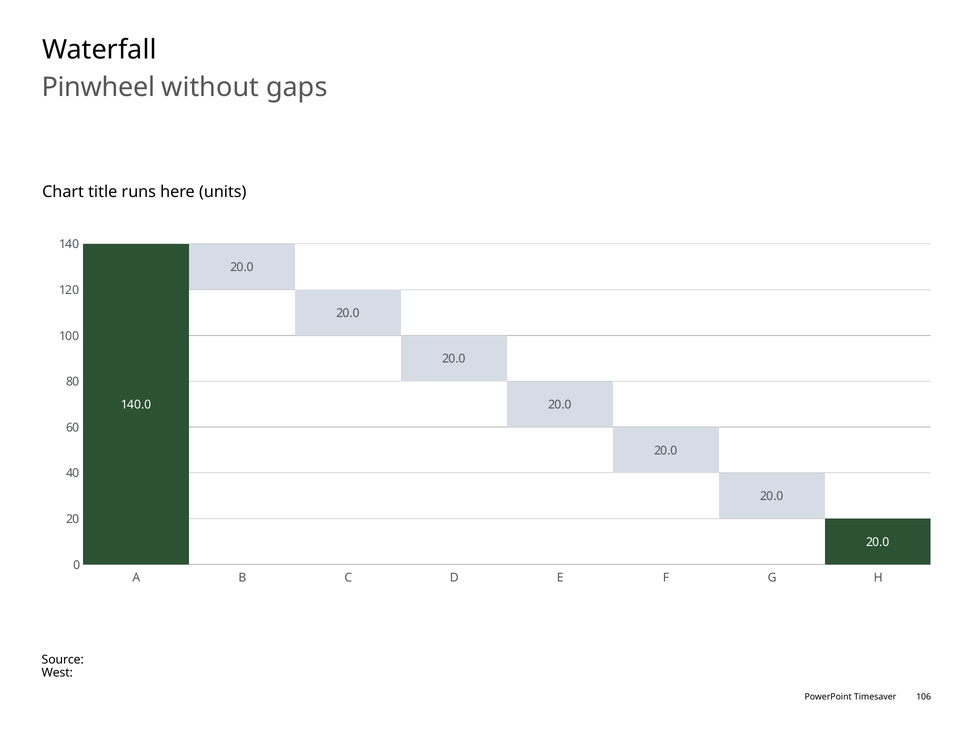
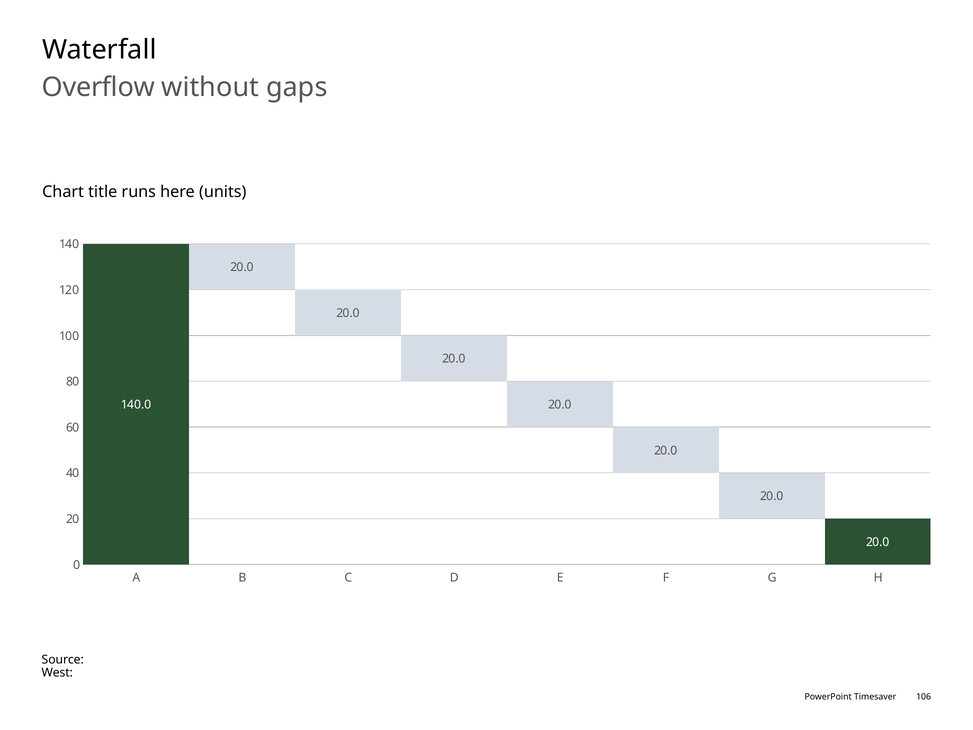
Pinwheel: Pinwheel -> Overflow (98, 87)
